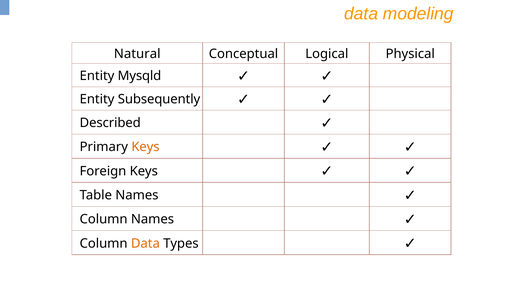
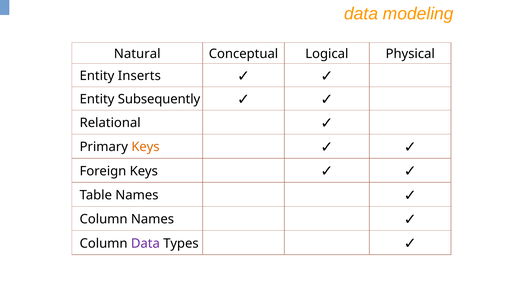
Mysqld: Mysqld -> Inserts (139, 76)
Described: Described -> Relational (110, 123)
Data colour: orange -> purple (145, 244)
